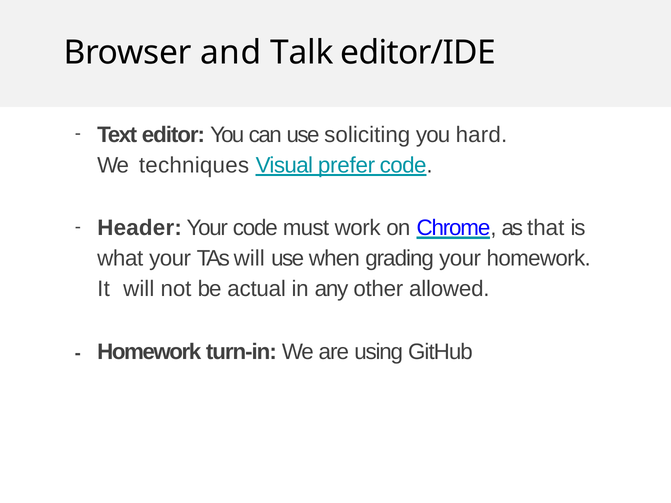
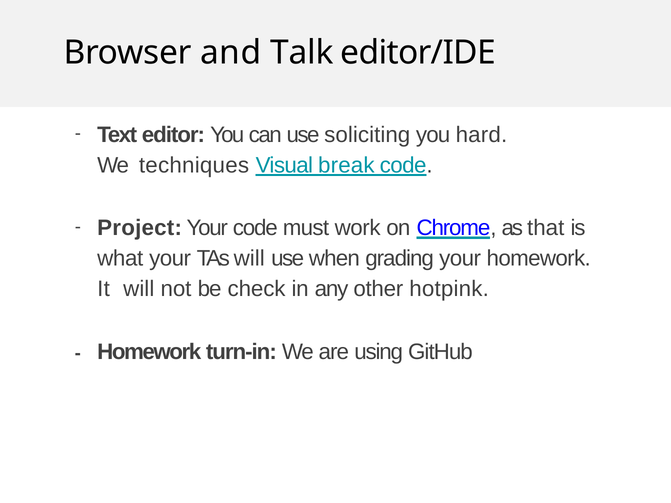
prefer: prefer -> break (346, 165)
Header: Header -> Project (140, 228)
actual: actual -> check (257, 289)
allowed: allowed -> hotpink (449, 289)
